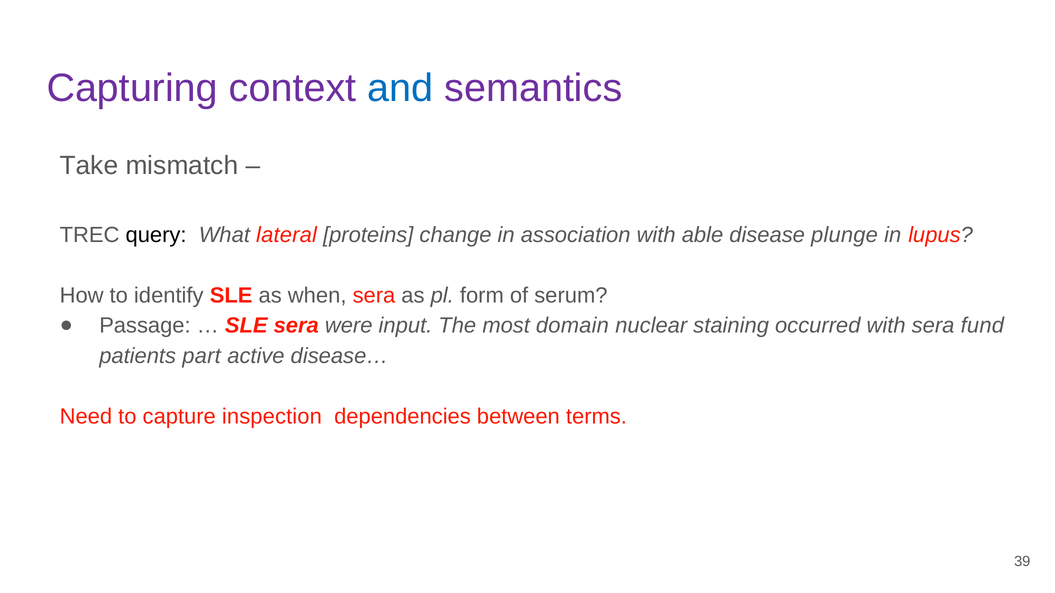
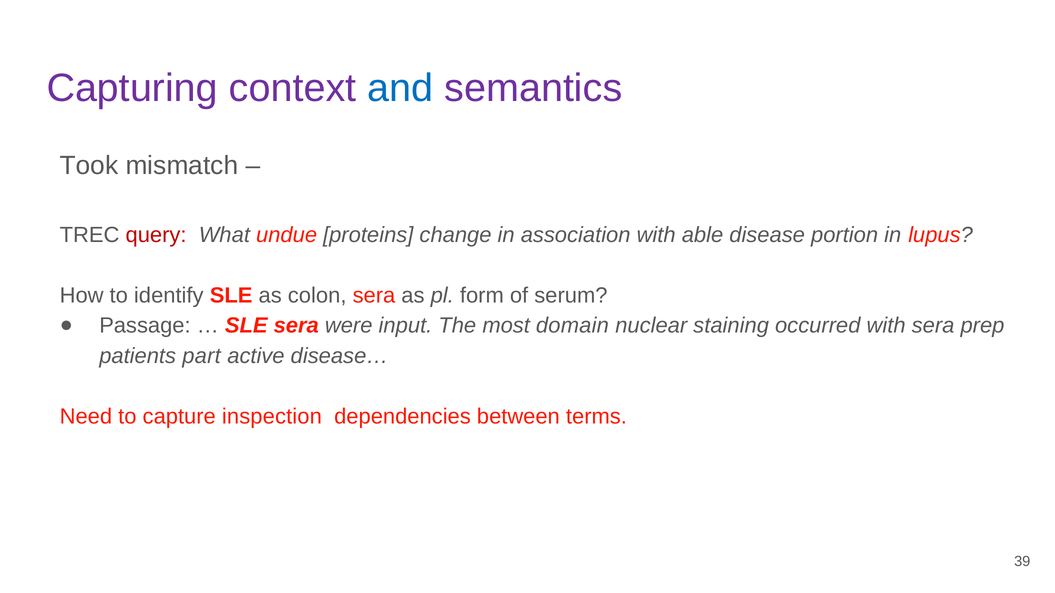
Take: Take -> Took (89, 166)
query colour: black -> red (156, 235)
lateral: lateral -> undue (287, 235)
plunge: plunge -> portion (845, 235)
when: when -> colon (317, 296)
fund: fund -> prep (982, 326)
